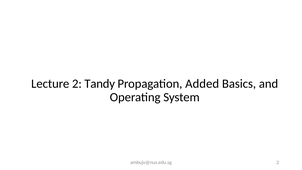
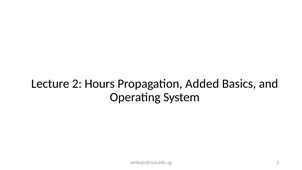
Tandy: Tandy -> Hours (100, 84)
